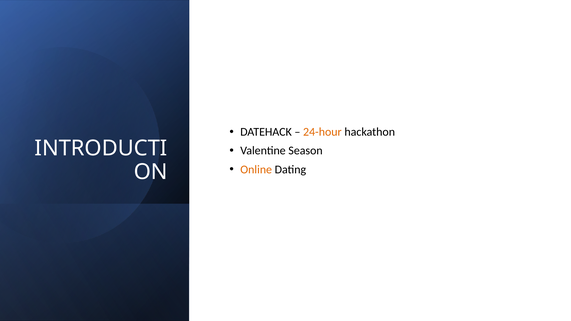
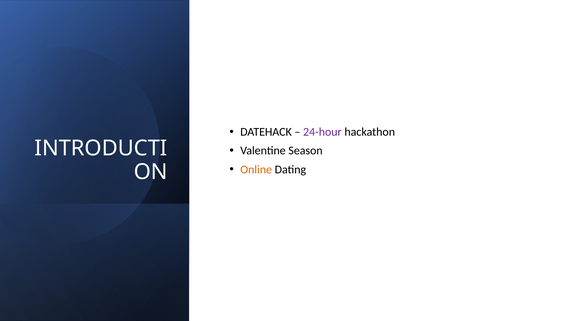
24-hour colour: orange -> purple (322, 132)
